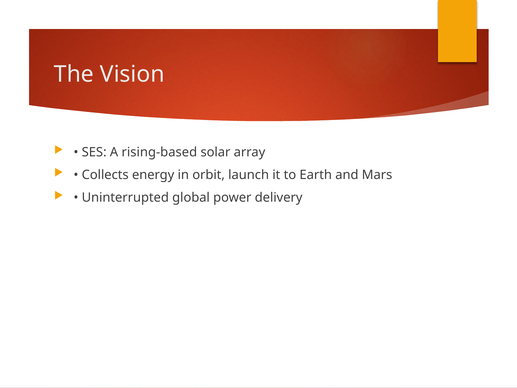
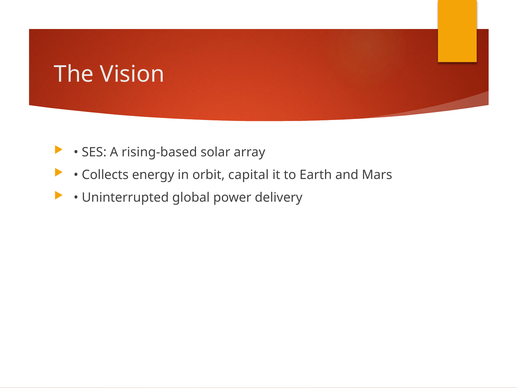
launch: launch -> capital (249, 175)
